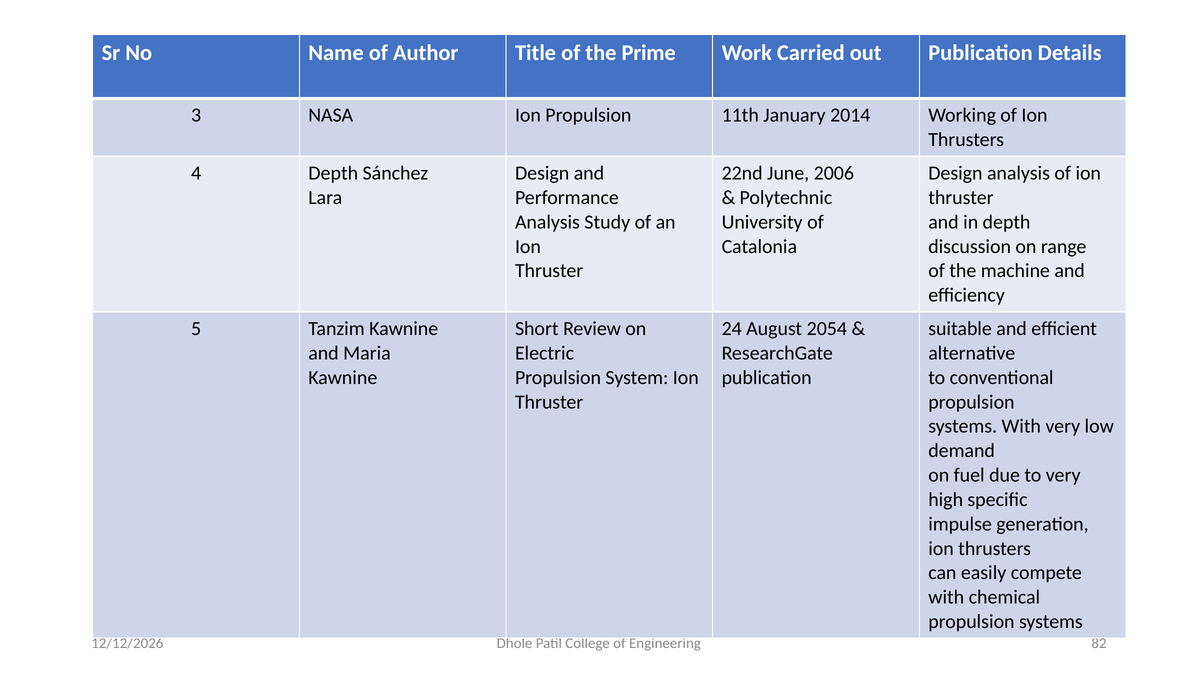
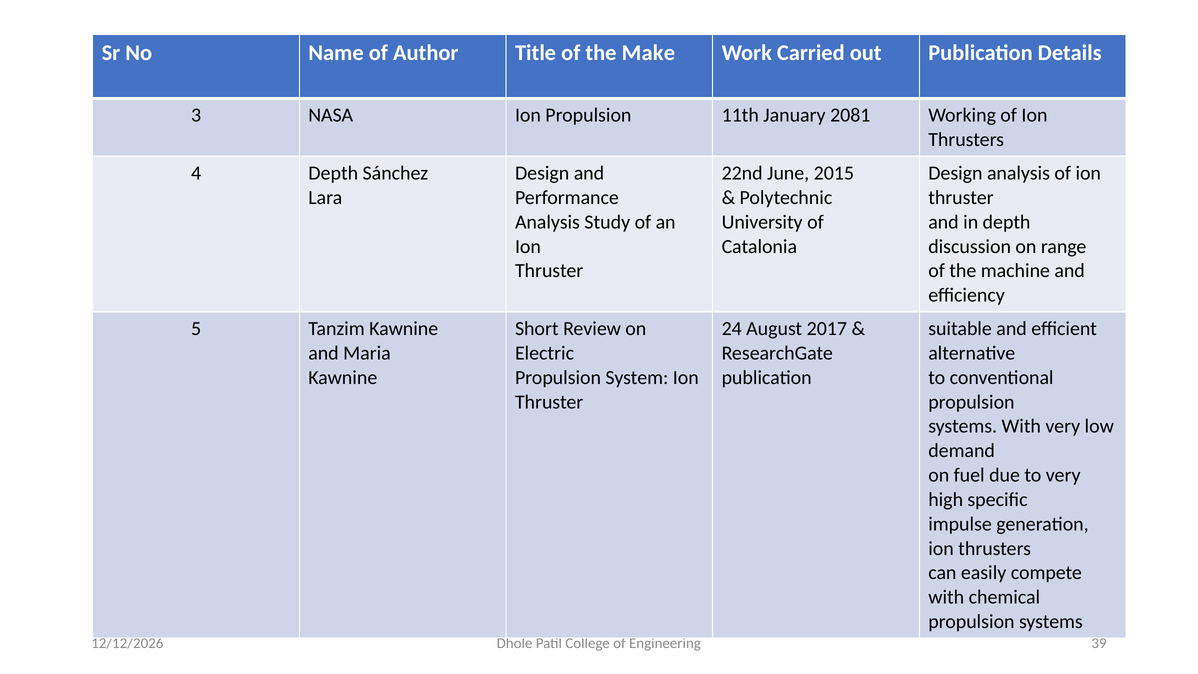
Prime: Prime -> Make (648, 53)
2014: 2014 -> 2081 (850, 115)
2006: 2006 -> 2015 (834, 173)
2054: 2054 -> 2017 (827, 329)
82: 82 -> 39 (1099, 643)
